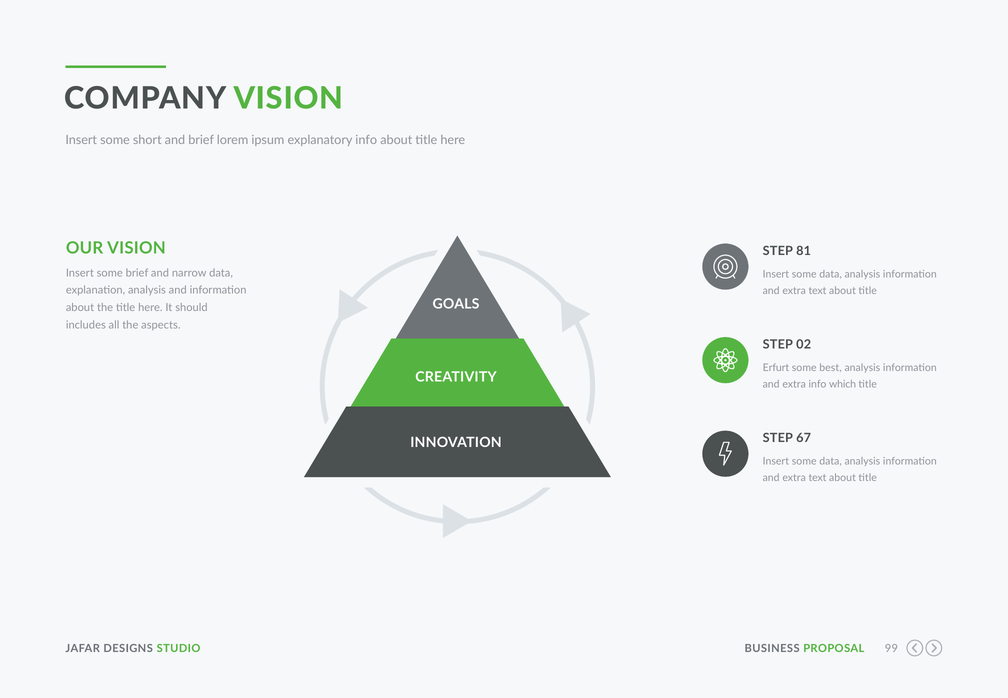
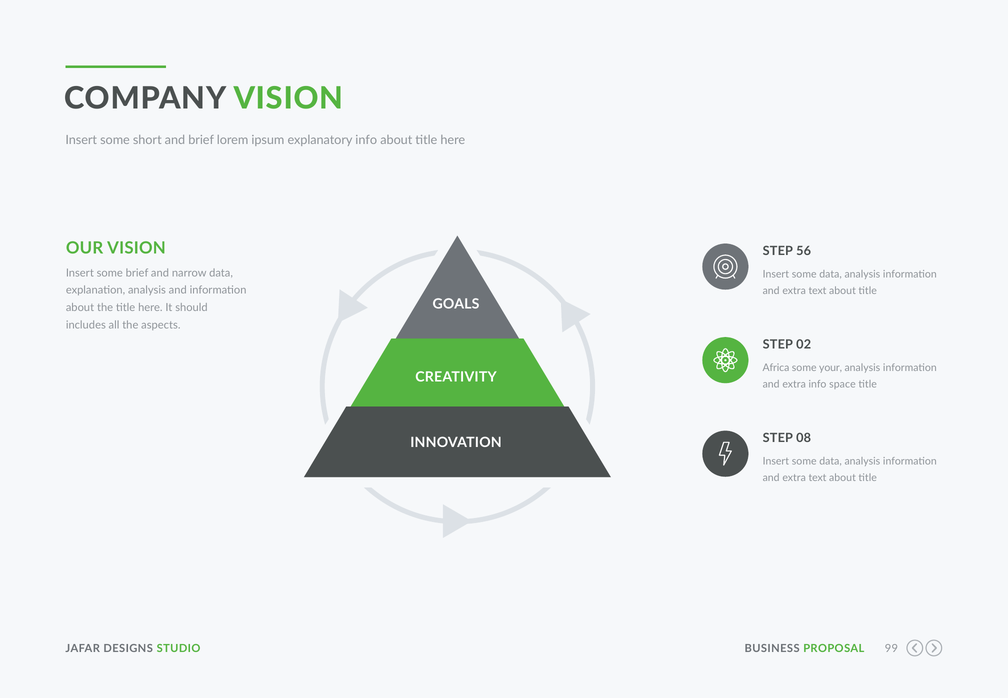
81: 81 -> 56 (804, 251)
Erfurt: Erfurt -> Africa (776, 368)
best: best -> your (831, 368)
which: which -> space (842, 384)
67: 67 -> 08 (804, 438)
